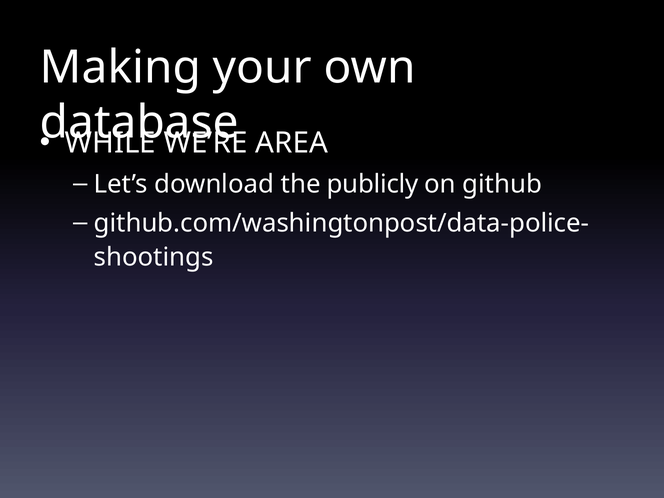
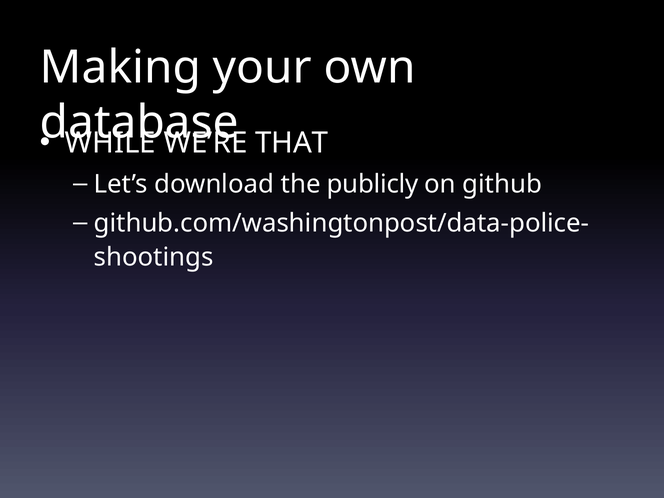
AREA: AREA -> THAT (292, 143)
